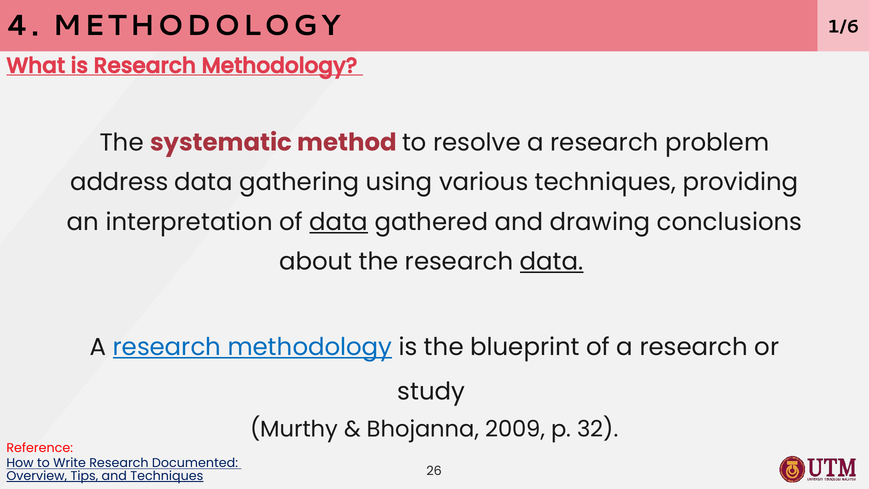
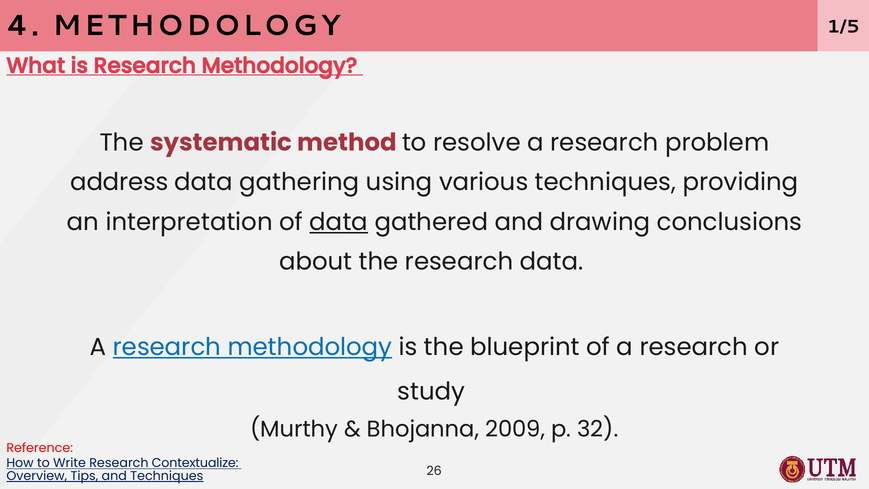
1/6: 1/6 -> 1/5 (843, 27)
data underline: present -> none (552, 262)
Documented: Documented -> Contextualize (195, 463)
